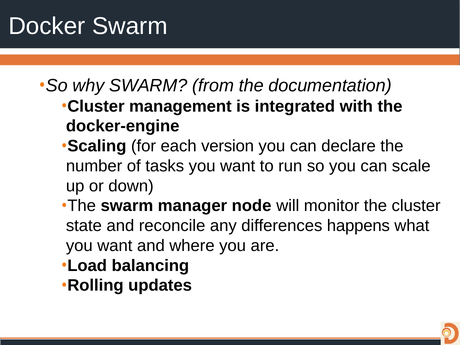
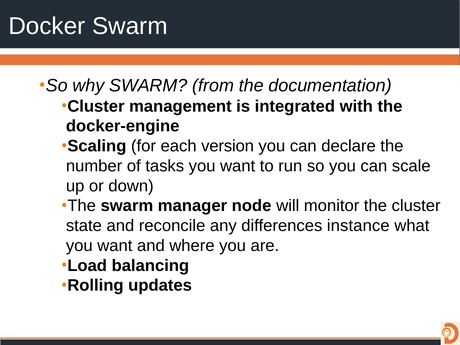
happens: happens -> instance (358, 226)
